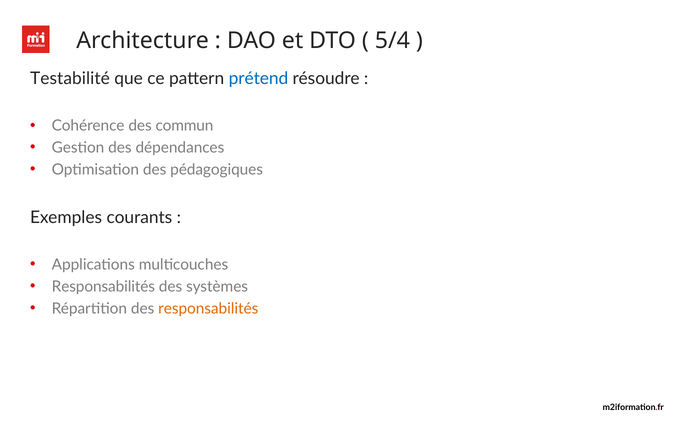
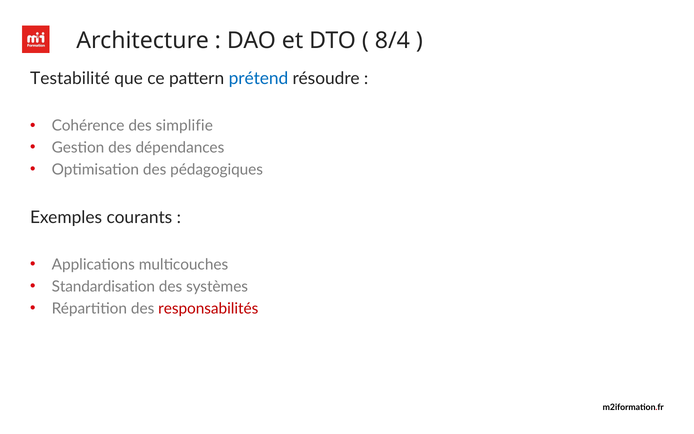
5/4: 5/4 -> 8/4 (392, 41)
commun: commun -> simplifie (184, 126)
Responsabilités: Responsabilités -> Standardisation (103, 286)
responsabilités colour: orange -> red (208, 308)
